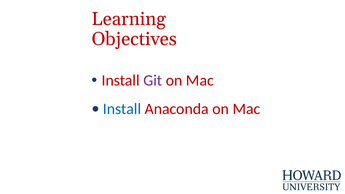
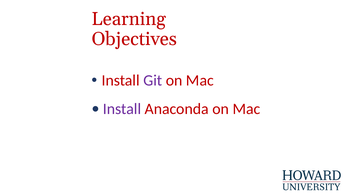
Install colour: blue -> purple (122, 109)
